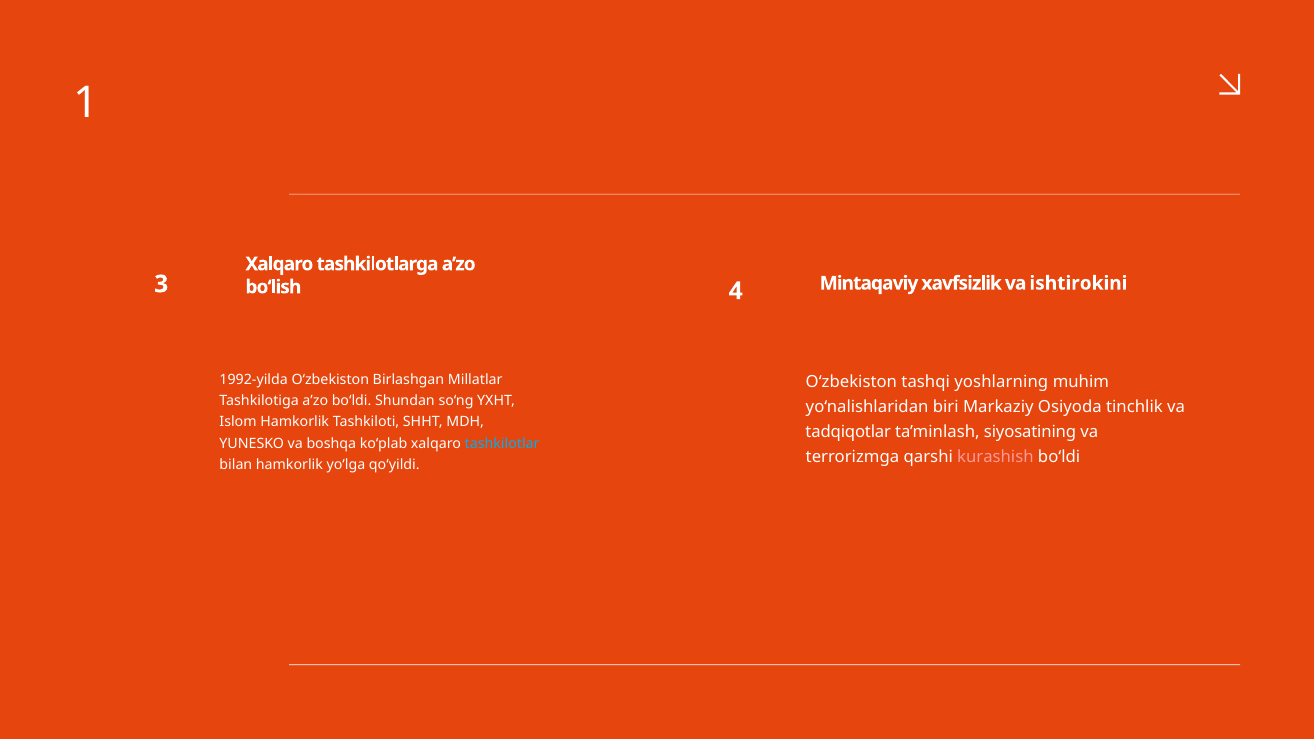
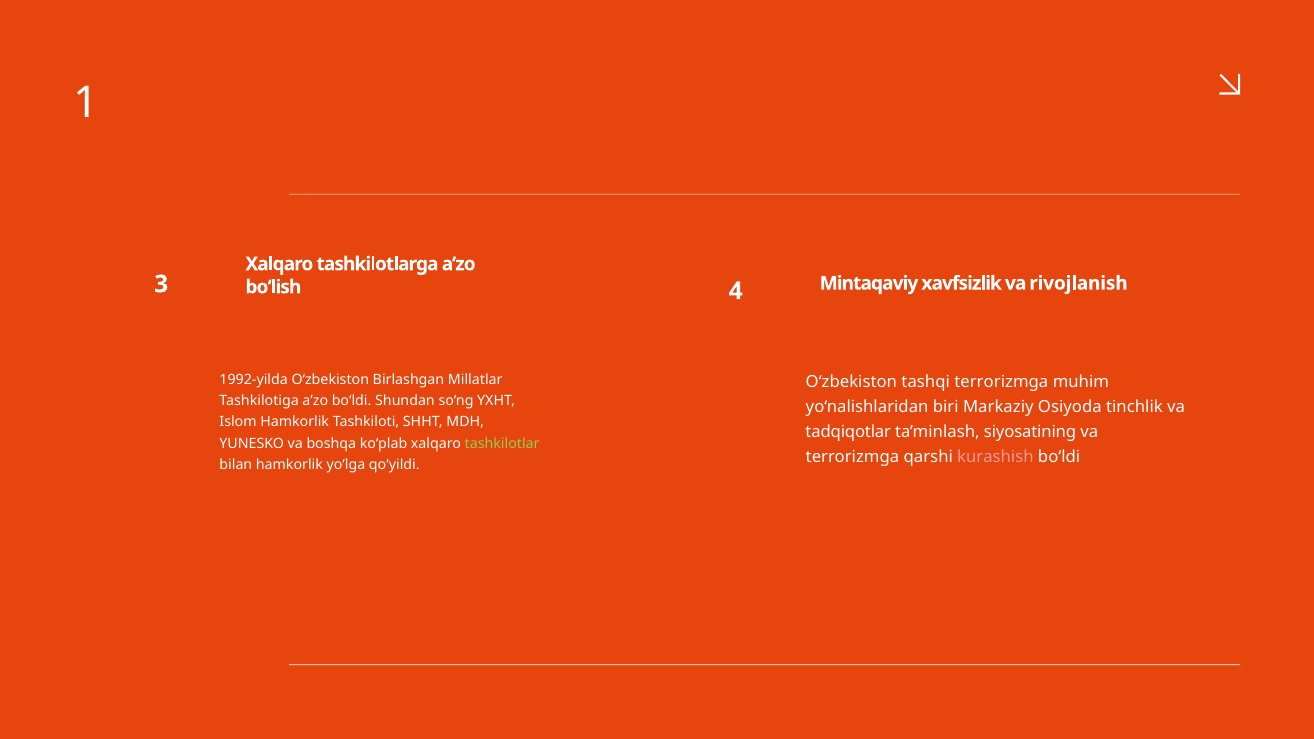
ishtirokini: ishtirokini -> rivojlanish (1078, 283)
tashqi yoshlarning: yoshlarning -> terrorizmga (1001, 382)
tashkilotlar colour: light blue -> light green (502, 444)
